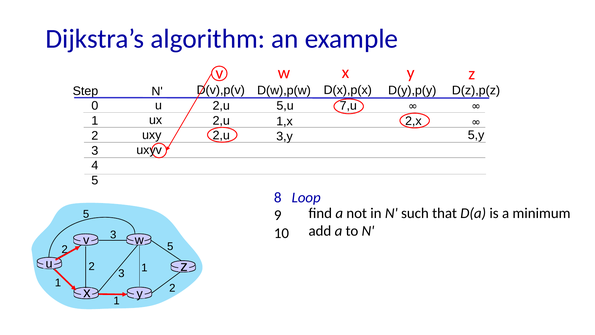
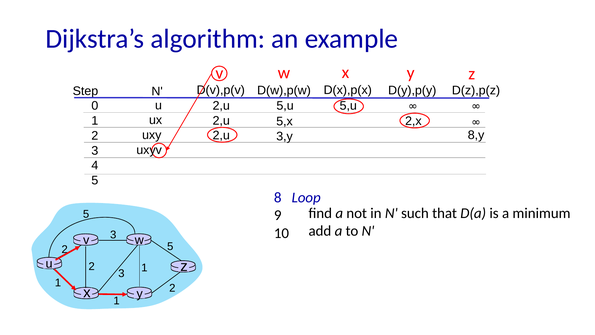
7,u: 7,u -> 5,u (348, 106)
1,x: 1,x -> 5,x (285, 121)
5,y: 5,y -> 8,y (476, 135)
